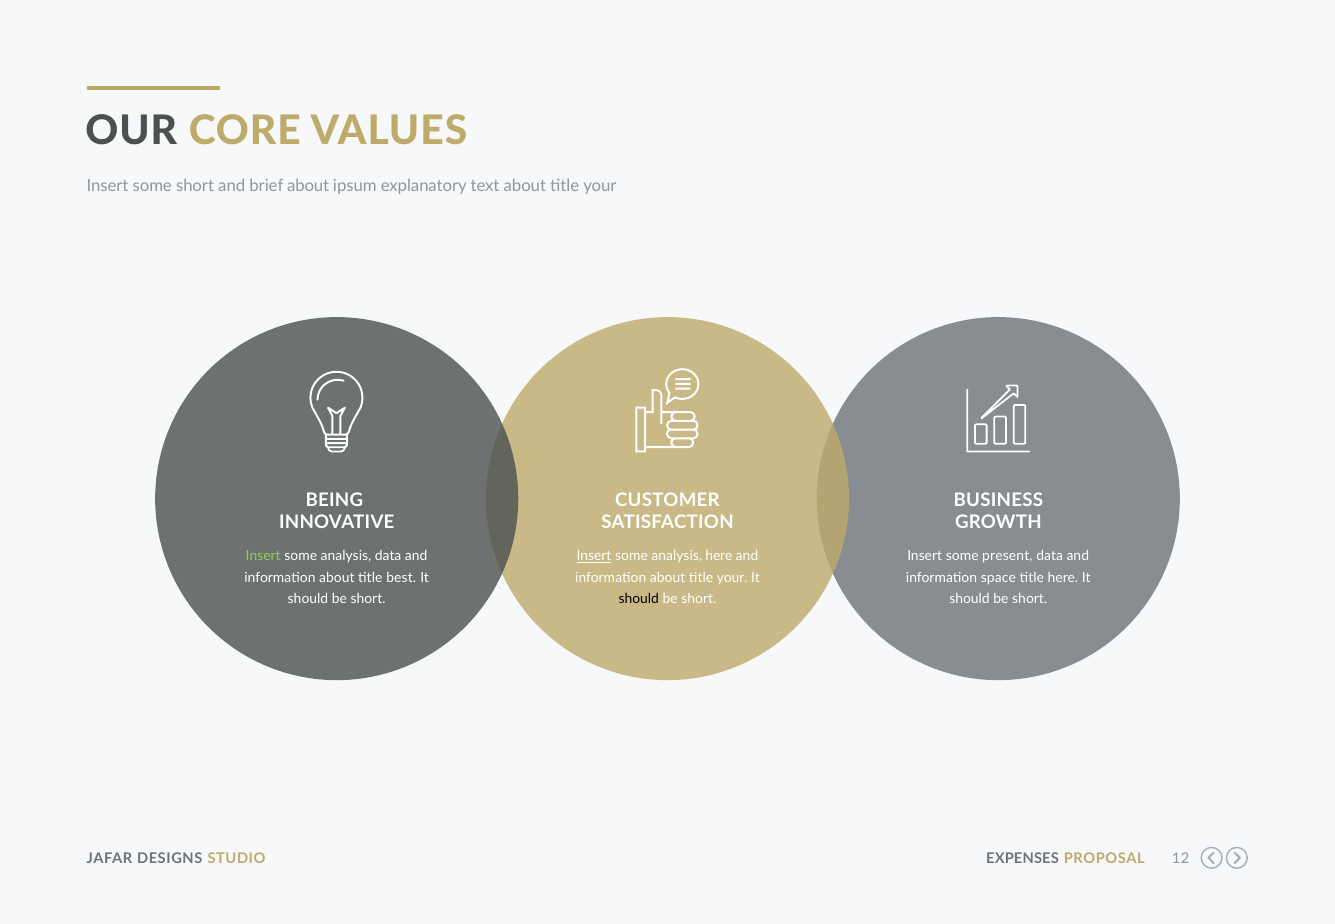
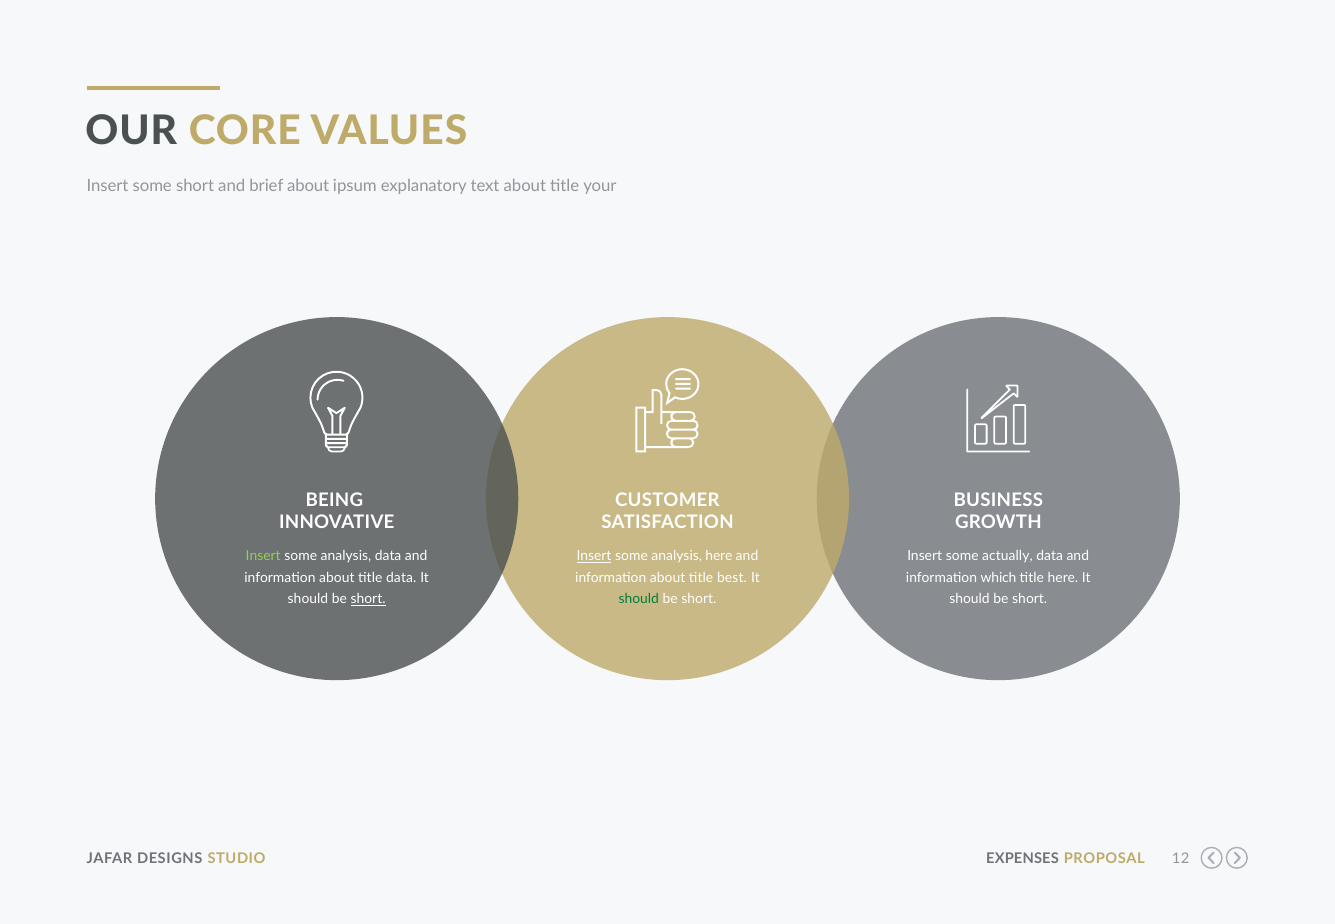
present: present -> actually (1007, 556)
title best: best -> data (401, 578)
information about title your: your -> best (732, 578)
space: space -> which (999, 578)
short underline: none -> present (368, 599)
should colour: black -> green (639, 599)
